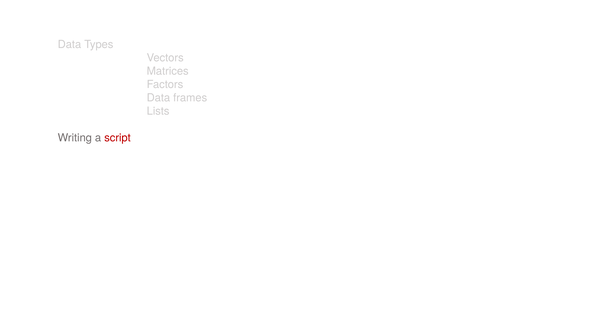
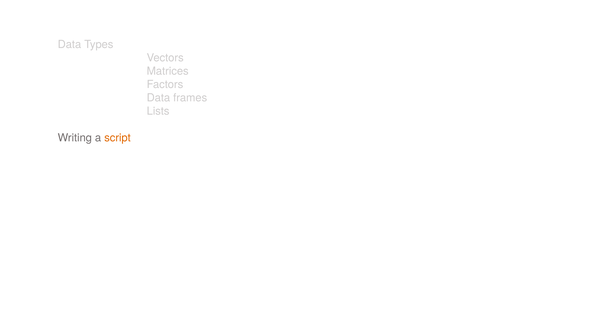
script colour: red -> orange (118, 138)
